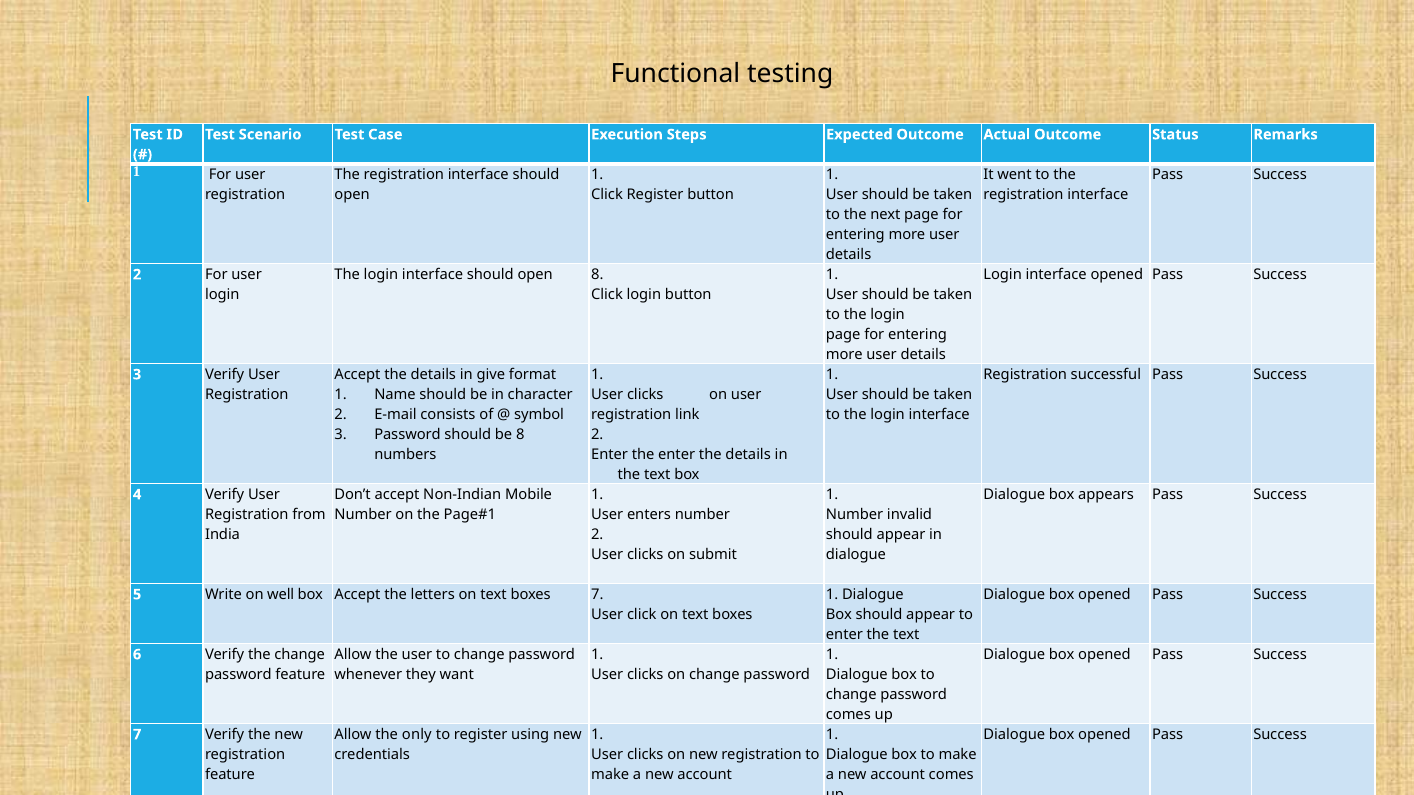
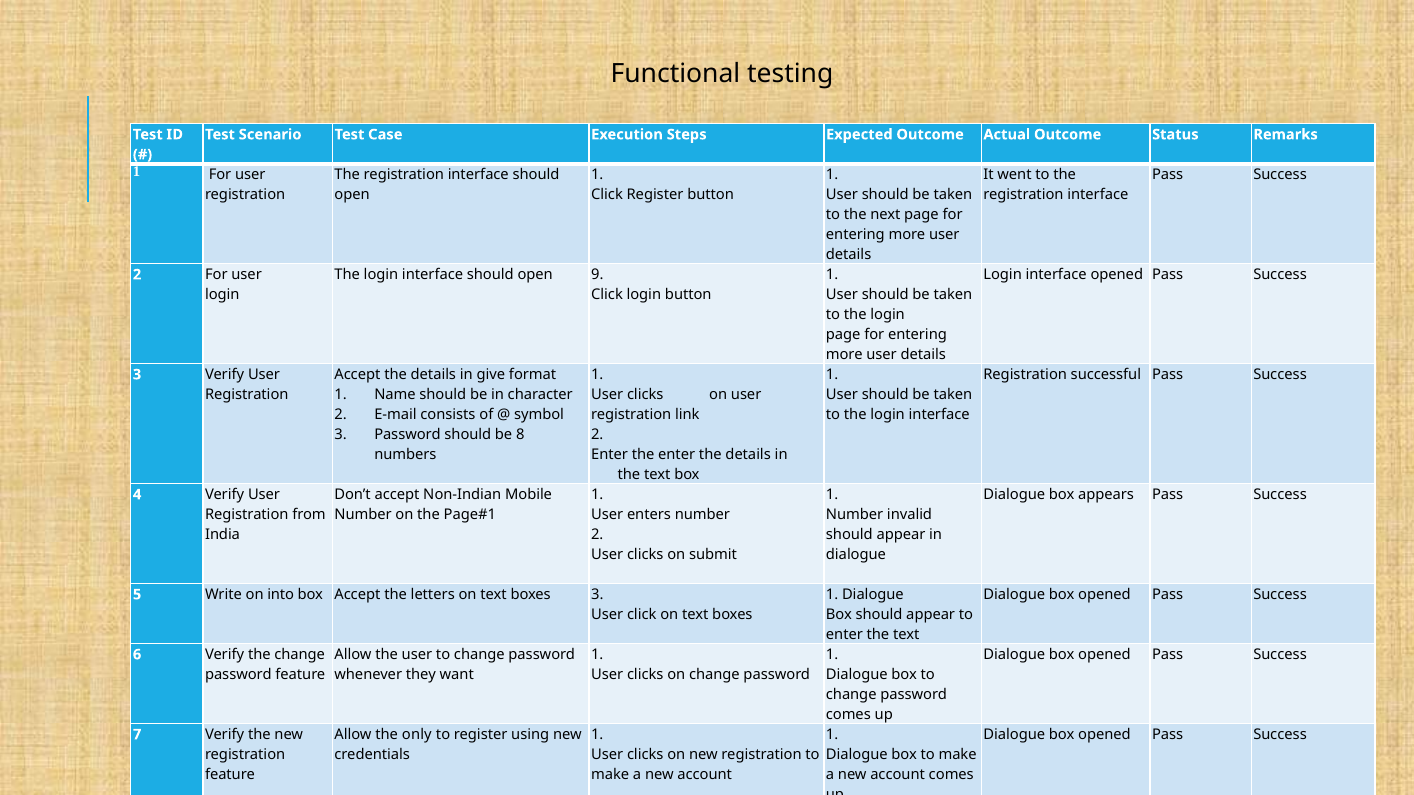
open 8: 8 -> 9 (597, 275)
well: well -> into (281, 595)
boxes 7: 7 -> 3 (597, 595)
